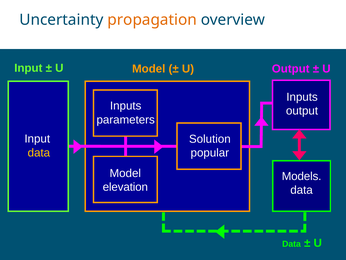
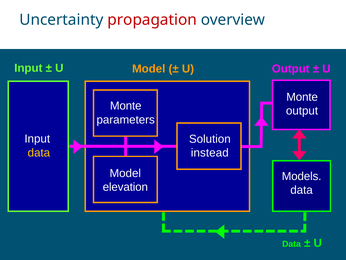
propagation colour: orange -> red (152, 20)
Inputs: Inputs -> Monte (302, 97)
Inputs: Inputs -> Monte (126, 106)
popular: popular -> instead (210, 153)
